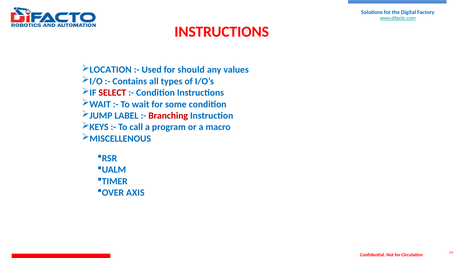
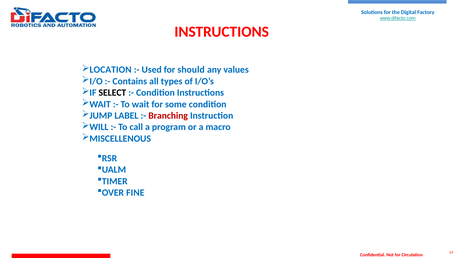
SELECT colour: red -> black (112, 93)
KEYS: KEYS -> WILL (99, 127)
AXIS: AXIS -> FINE (135, 193)
